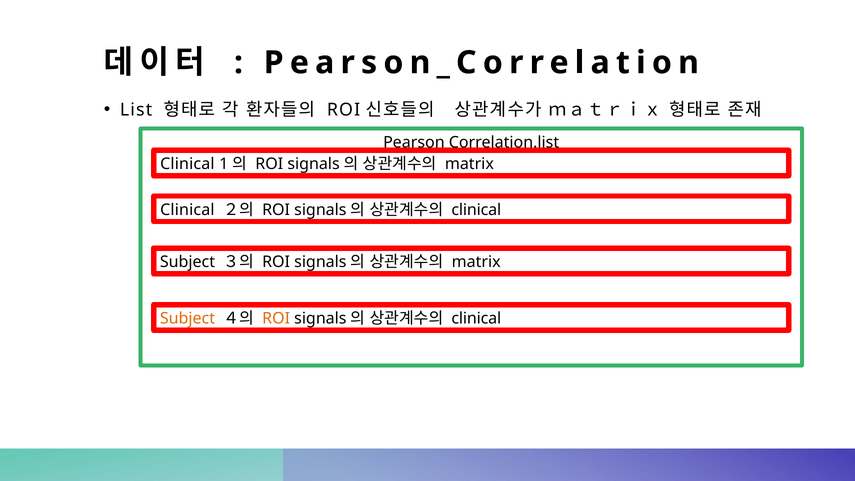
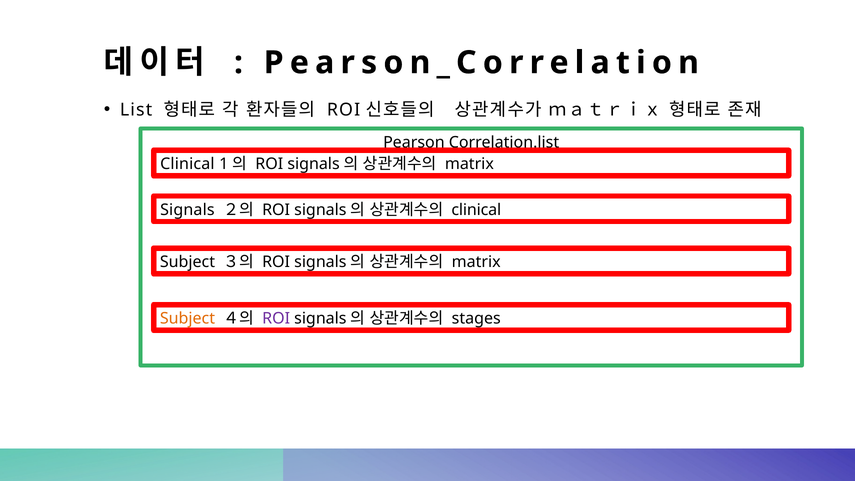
Clinical: Clinical -> Signals (187, 210)
ROI colour: orange -> purple (276, 319)
clinical: clinical -> stages (476, 319)
